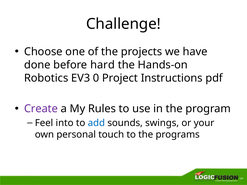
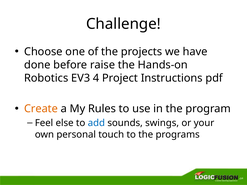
hard: hard -> raise (103, 65)
0: 0 -> 4 (96, 78)
Create colour: purple -> orange (41, 109)
into: into -> else (65, 123)
